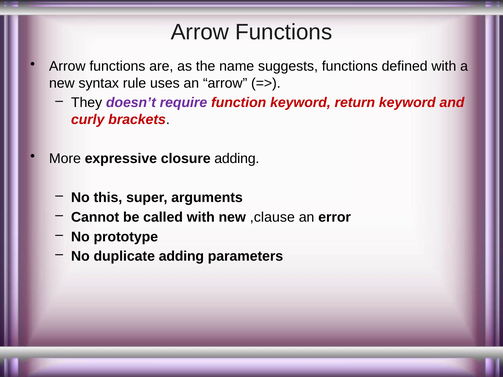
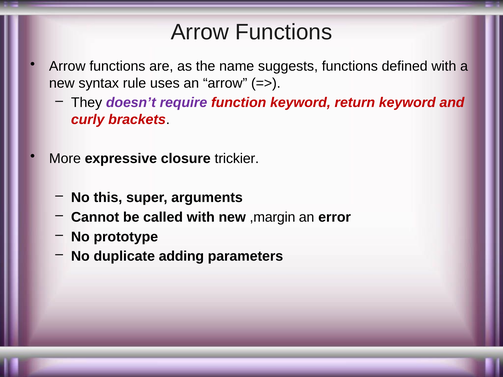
closure adding: adding -> trickier (237, 159)
,clause: ,clause -> ,margin (272, 217)
